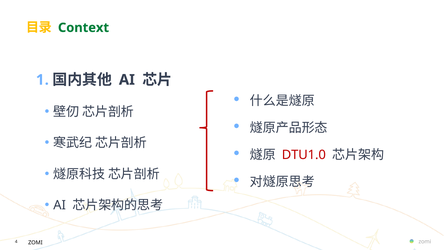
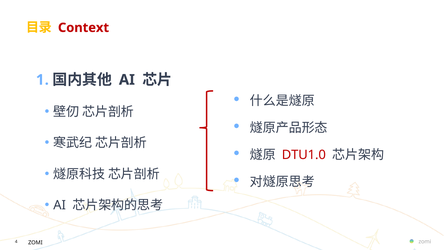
Context colour: green -> red (83, 28)
